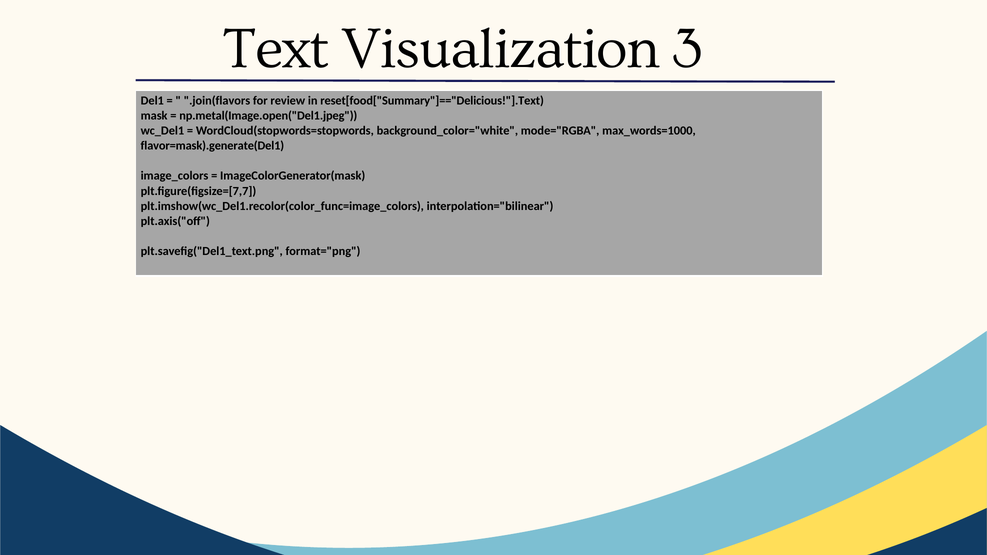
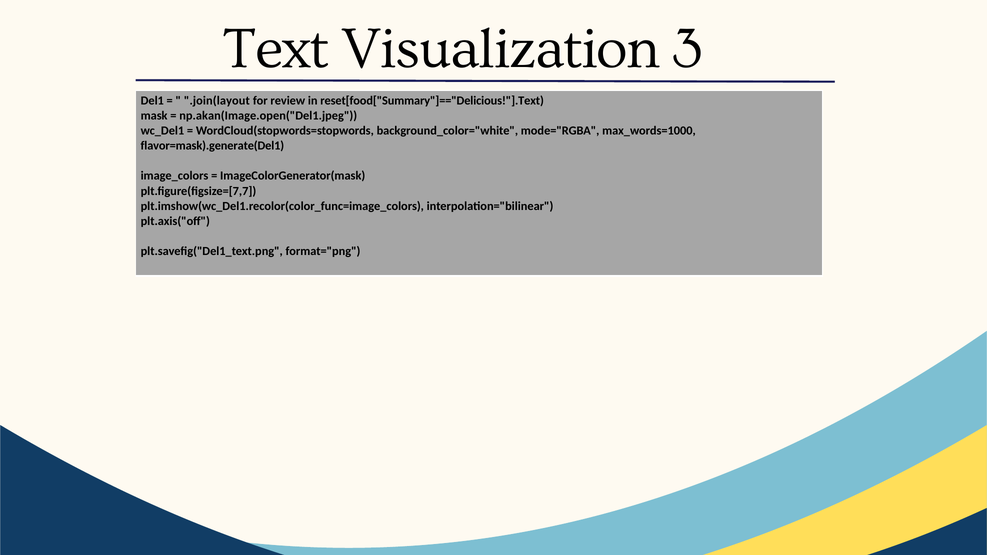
.join(flavors: .join(flavors -> .join(layout (217, 101)
np.metal(Image.open("Del1.jpeg: np.metal(Image.open("Del1.jpeg -> np.akan(Image.open("Del1.jpeg (268, 116)
